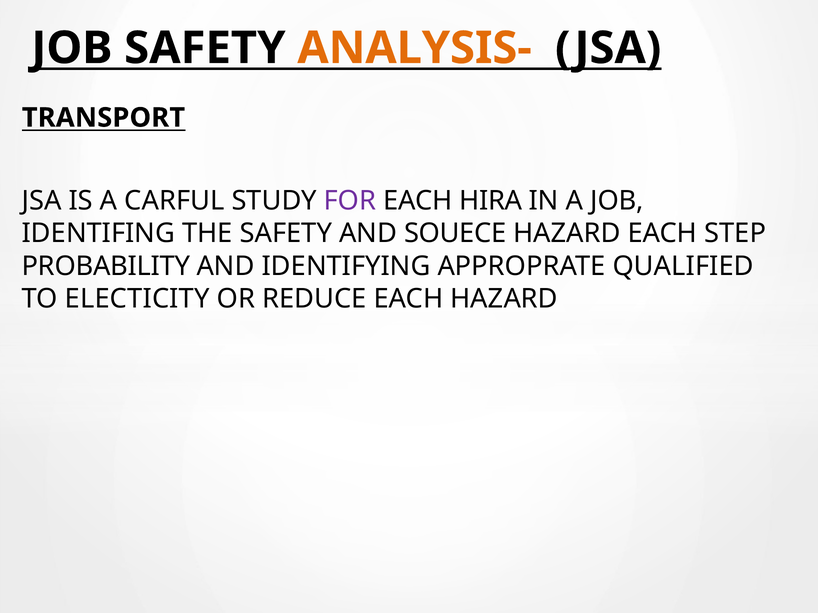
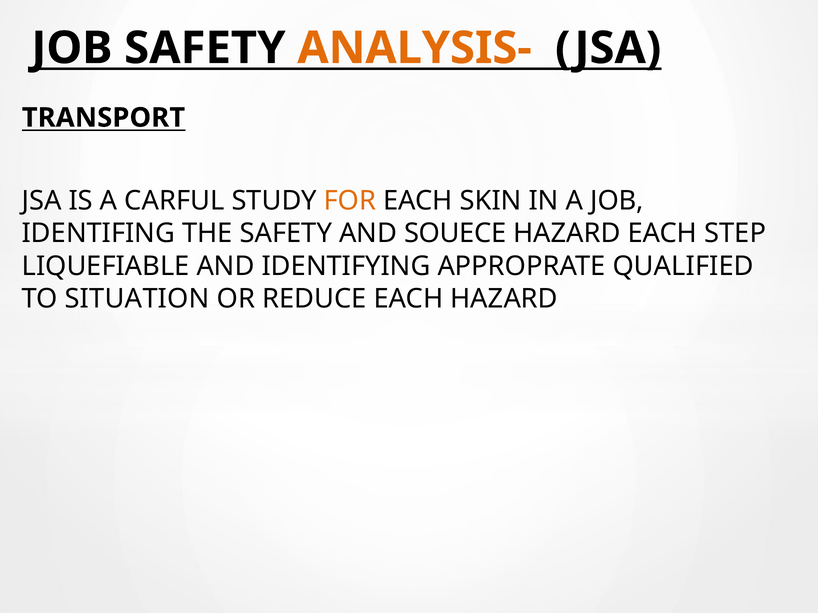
FOR colour: purple -> orange (350, 201)
HIRA: HIRA -> SKIN (491, 201)
PROBABILITY: PROBABILITY -> LIQUEFIABLE (106, 266)
ELECTICITY: ELECTICITY -> SITUATION (137, 299)
